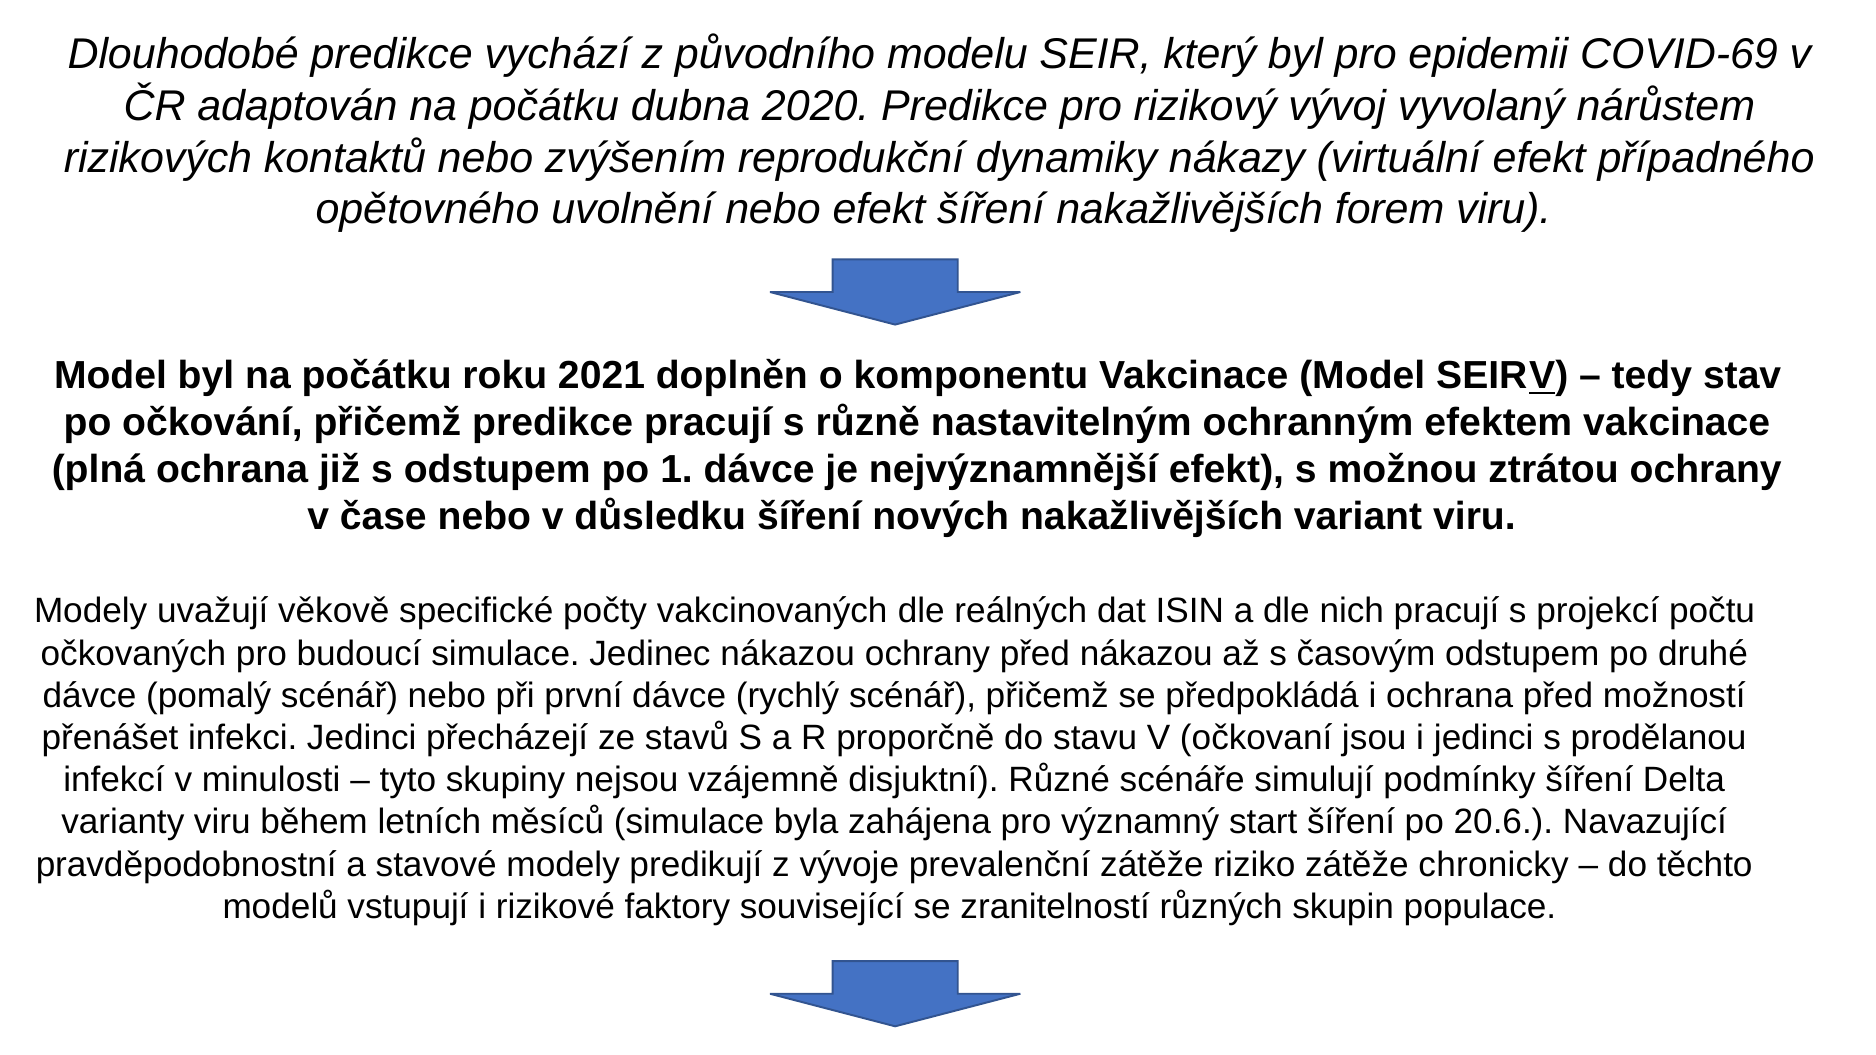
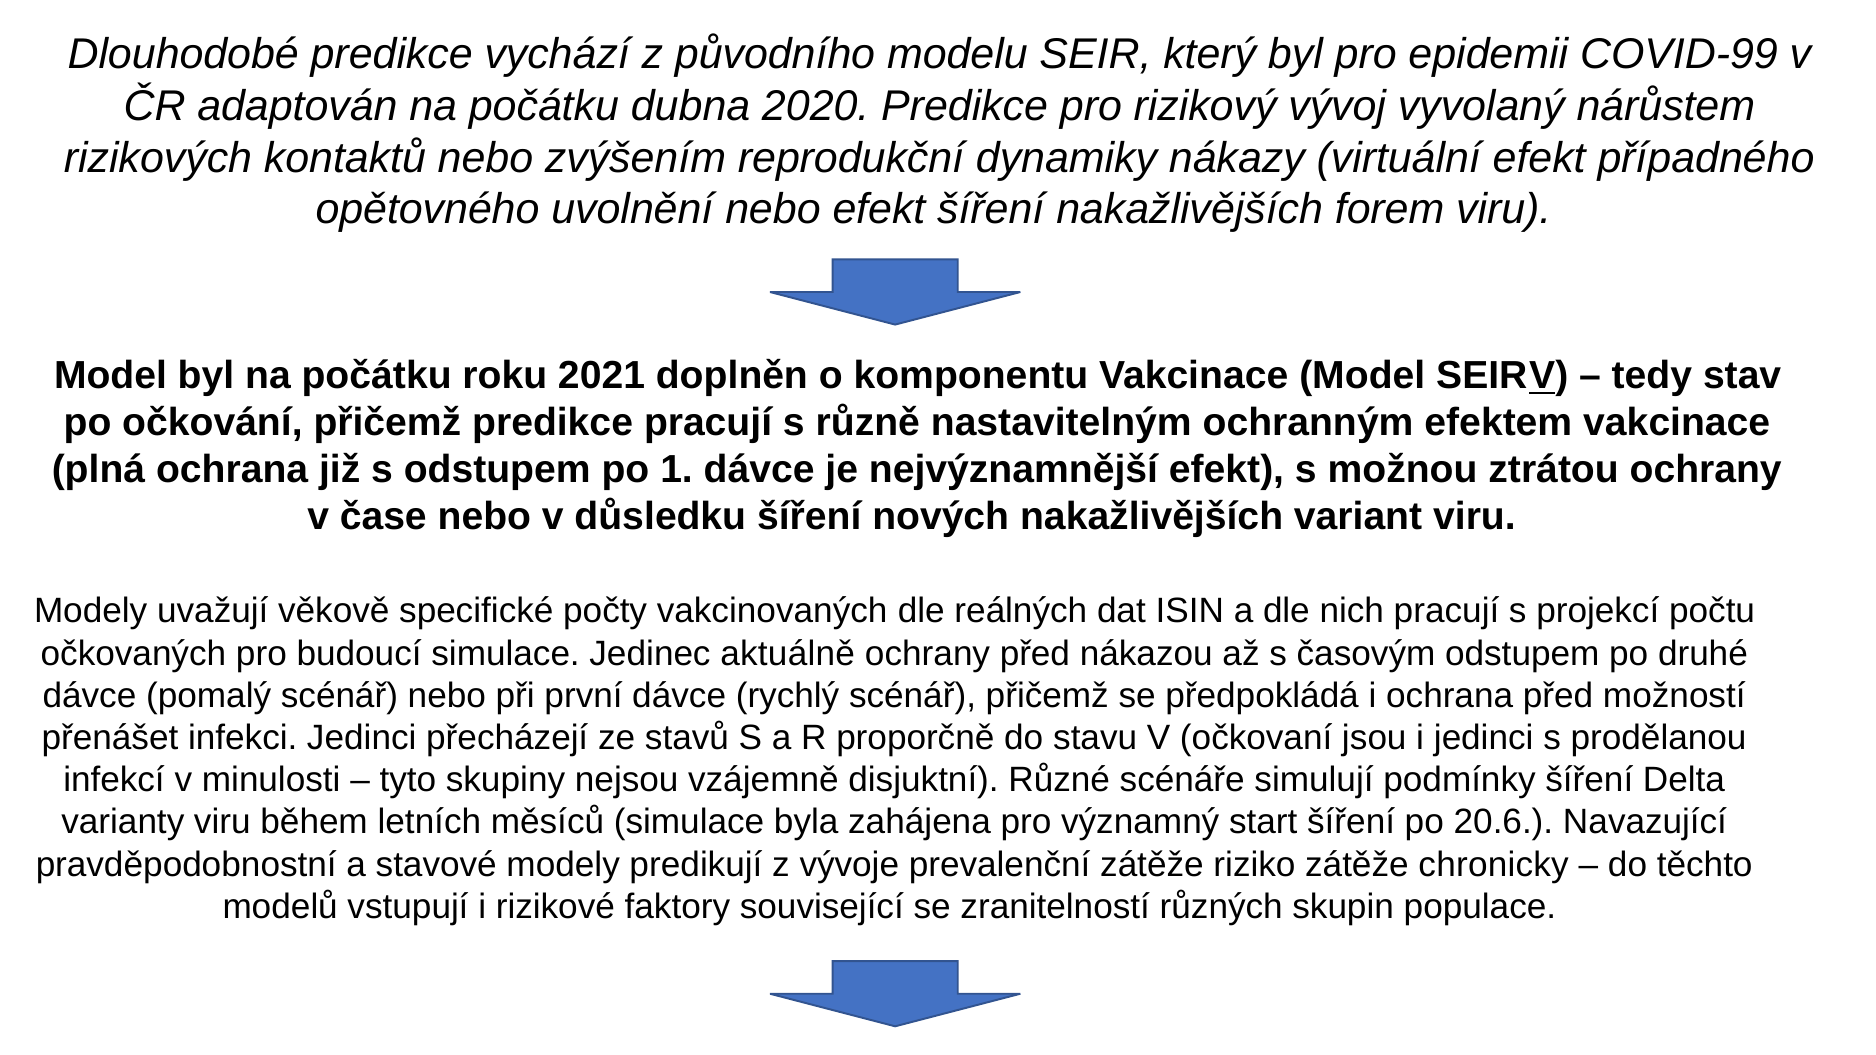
COVID-69: COVID-69 -> COVID-99 (1679, 55)
Jedinec nákazou: nákazou -> aktuálně (788, 654)
